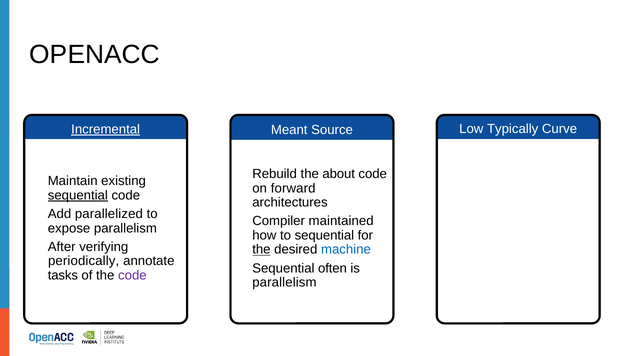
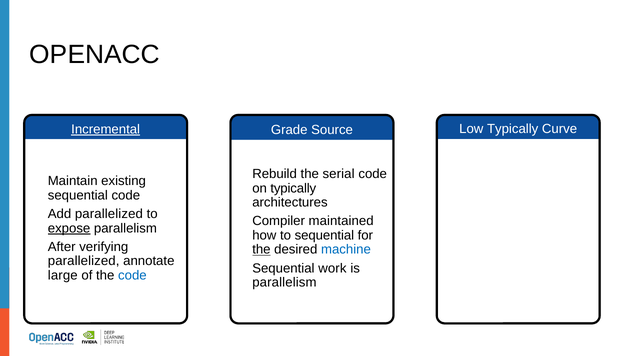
Meant: Meant -> Grade (289, 130)
about: about -> serial (339, 174)
on forward: forward -> typically (293, 188)
sequential underline: present -> none (78, 195)
expose underline: none -> present (69, 228)
periodically: periodically -> parallelized (84, 261)
often: often -> work (332, 268)
tasks: tasks -> large (63, 275)
code colour: purple -> blue (132, 275)
